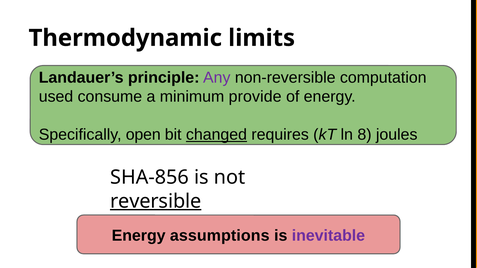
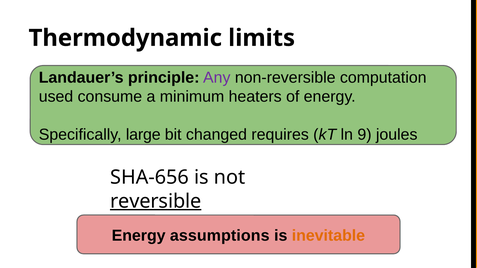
provide: provide -> heaters (255, 97)
open: open -> large (143, 135)
changed underline: present -> none (216, 135)
8: 8 -> 9 (364, 135)
SHA-856: SHA-856 -> SHA-656 (150, 178)
inevitable colour: purple -> orange (328, 236)
